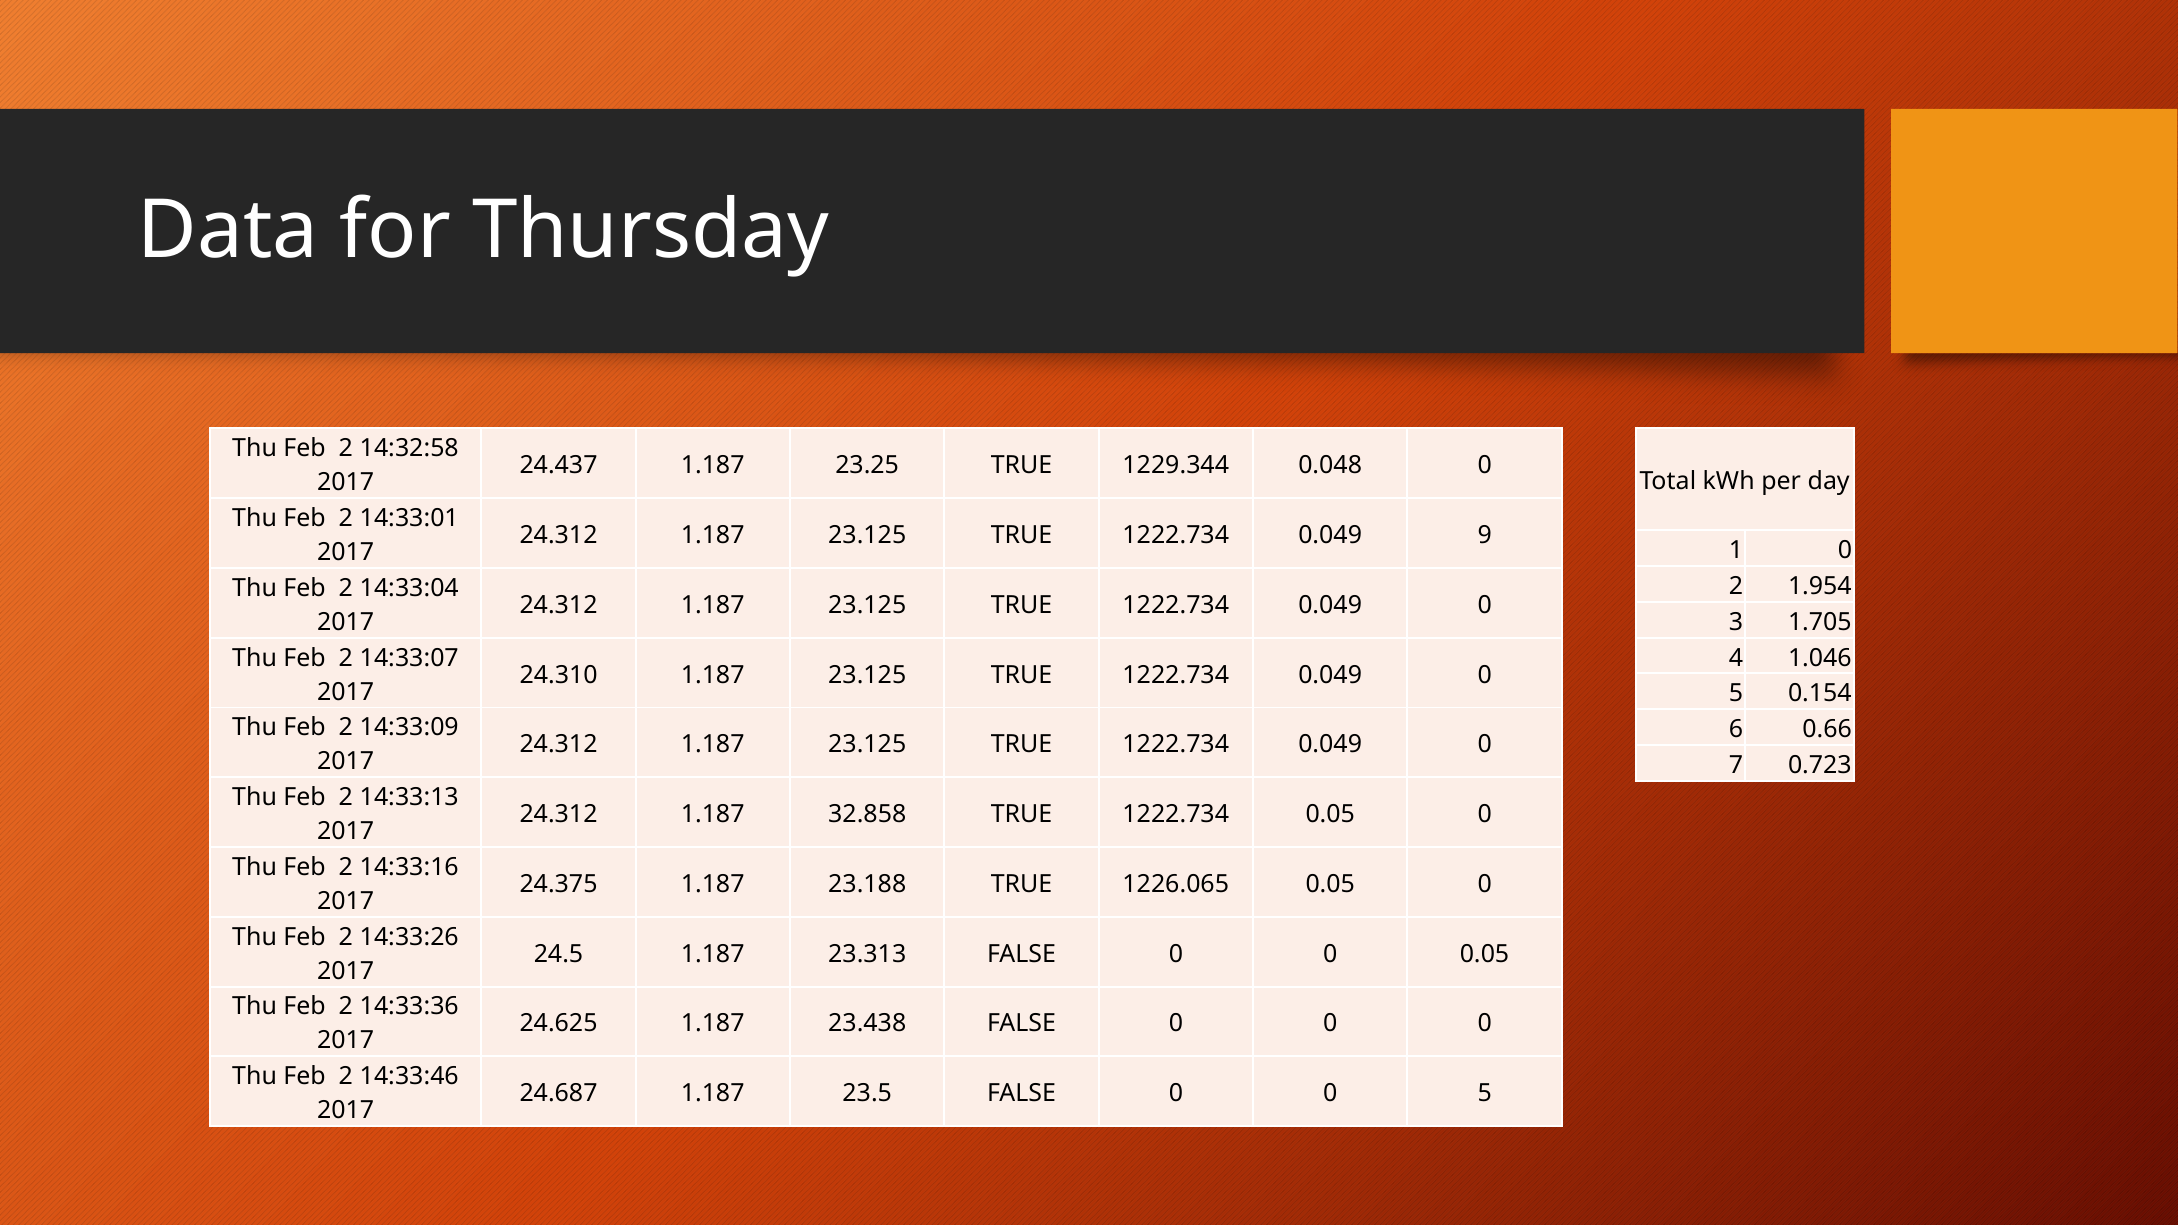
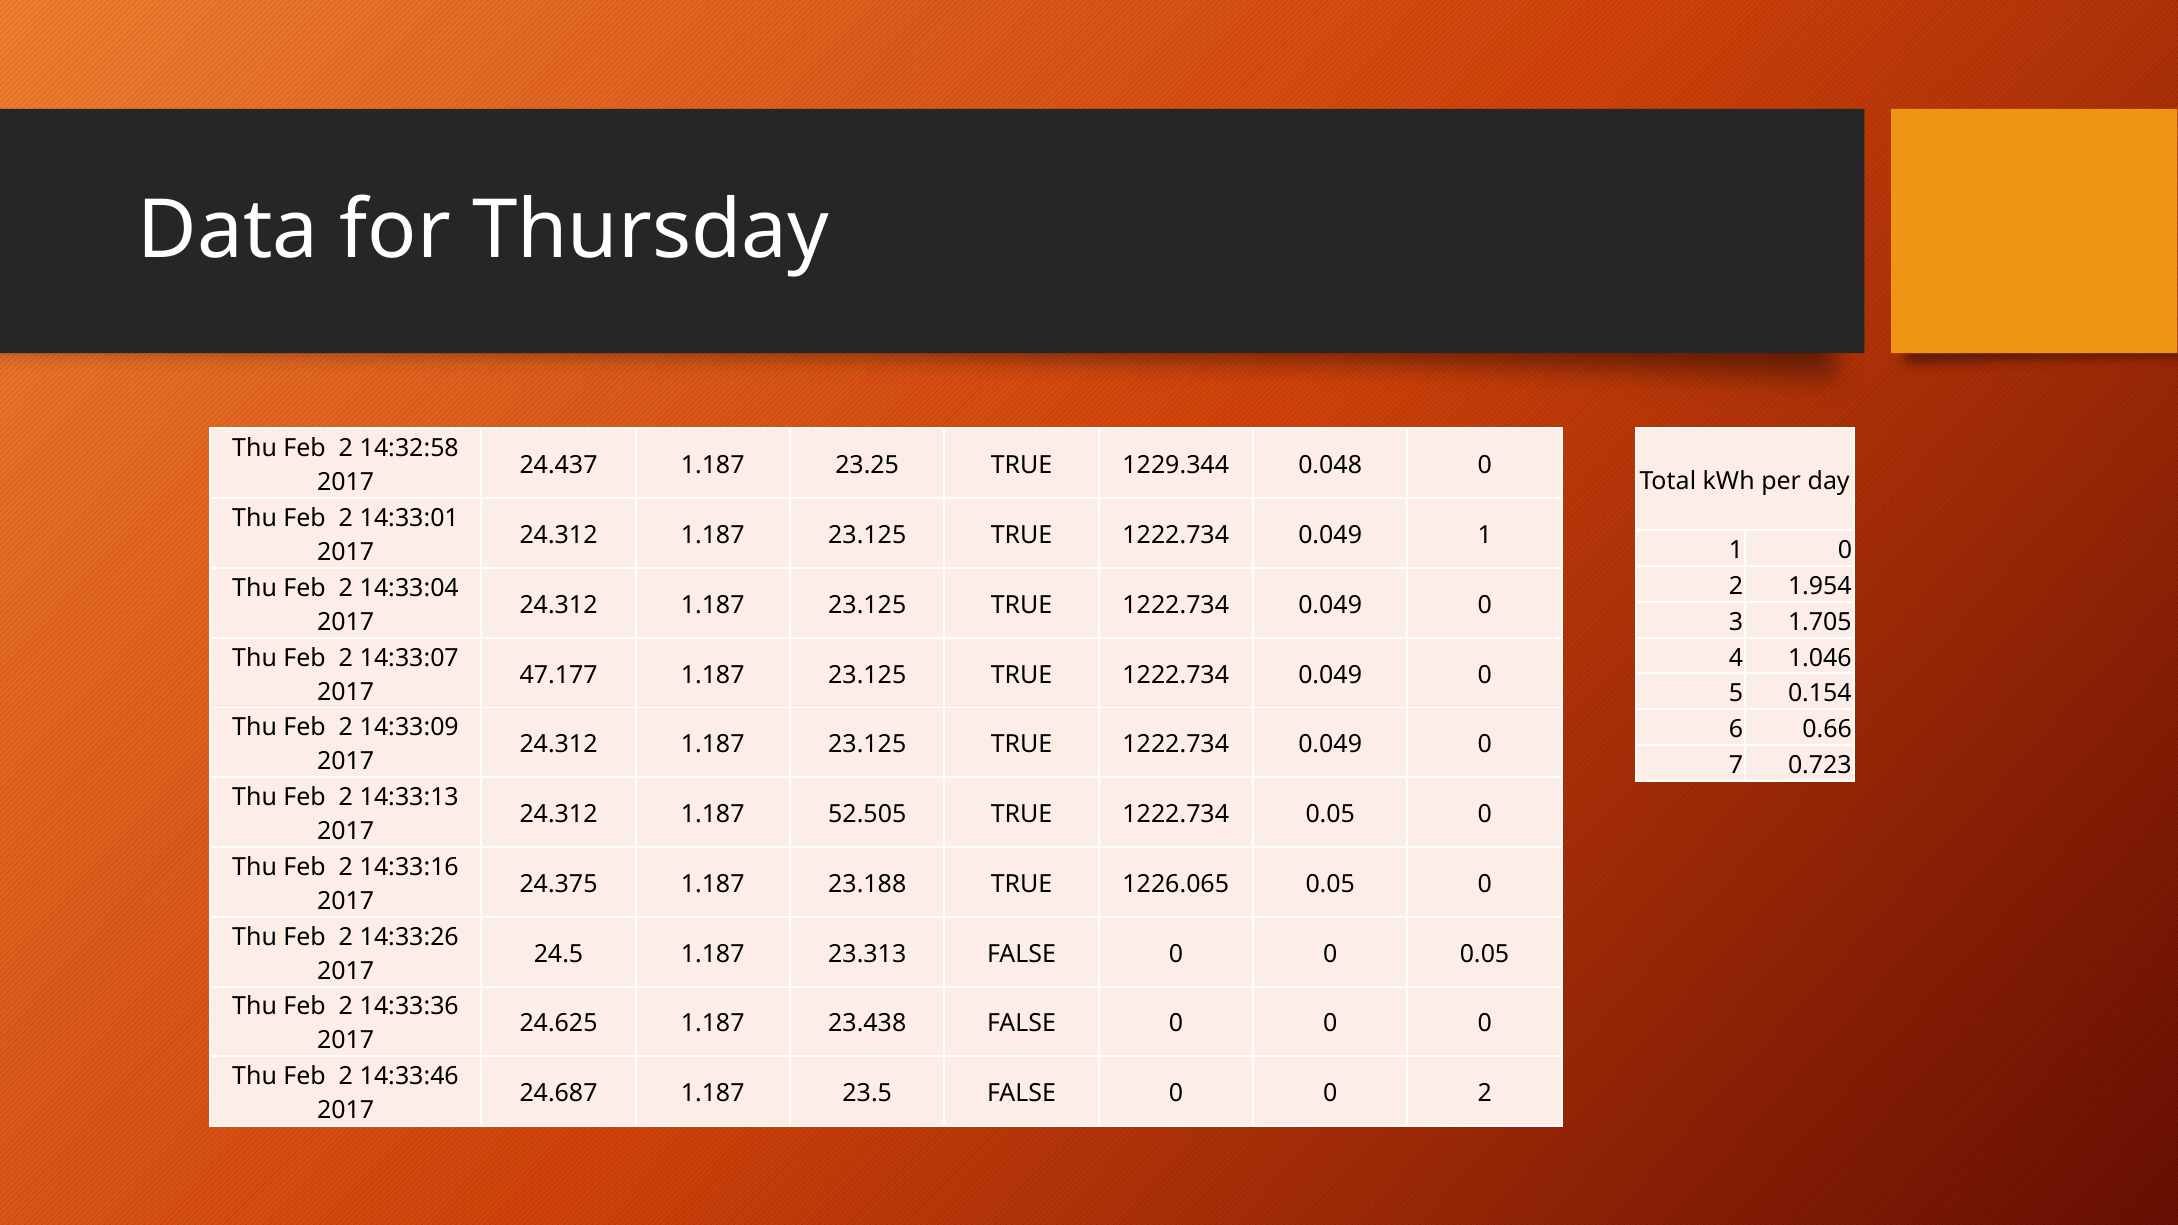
0.049 9: 9 -> 1 (1485, 535)
24.310: 24.310 -> 47.177 (559, 675)
32.858: 32.858 -> 52.505 (867, 814)
0 0 5: 5 -> 2 (1485, 1094)
